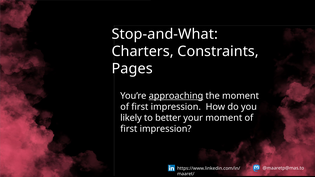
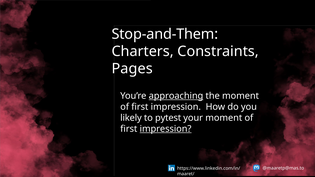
Stop-and-What: Stop-and-What -> Stop-and-Them (165, 34)
better: better -> pytest (168, 118)
impression underline: none -> present (166, 129)
